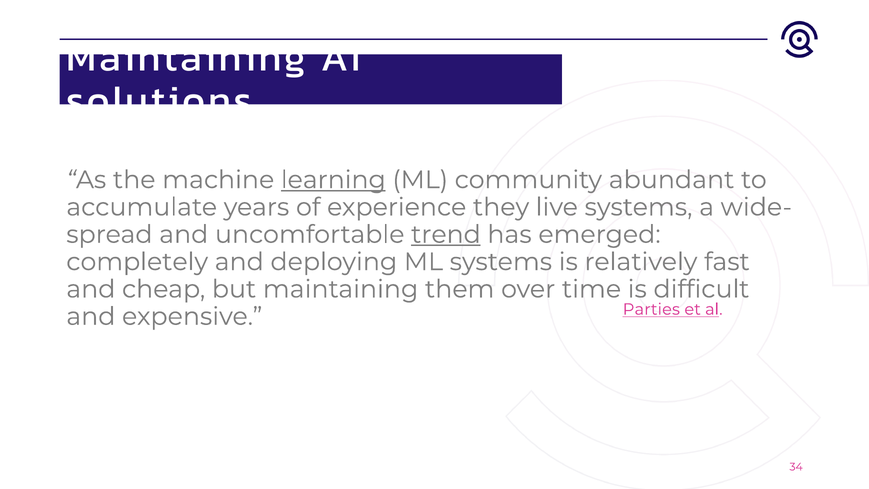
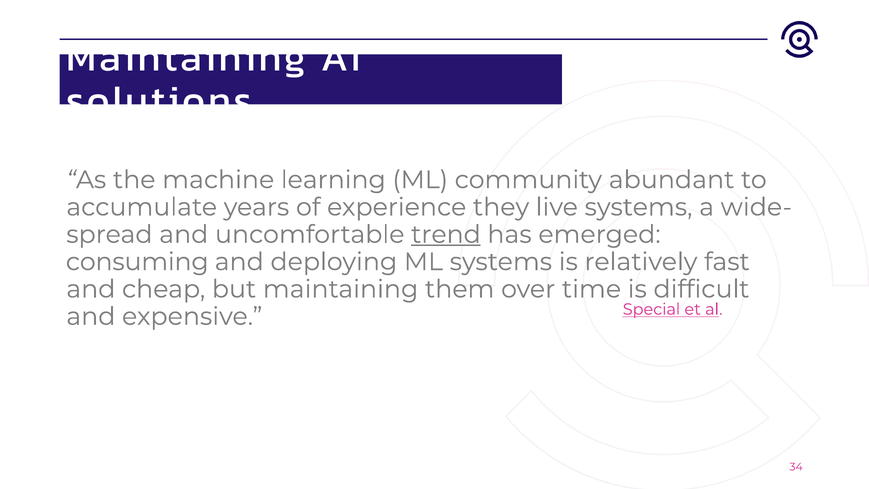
learning underline: present -> none (333, 180)
completely: completely -> consuming (137, 262)
Parties: Parties -> Special (651, 309)
